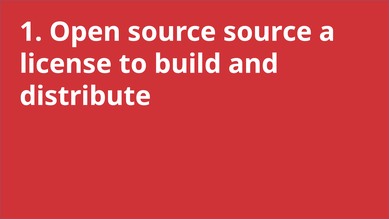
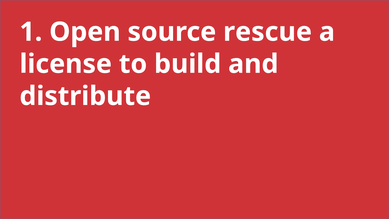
source source: source -> rescue (268, 32)
